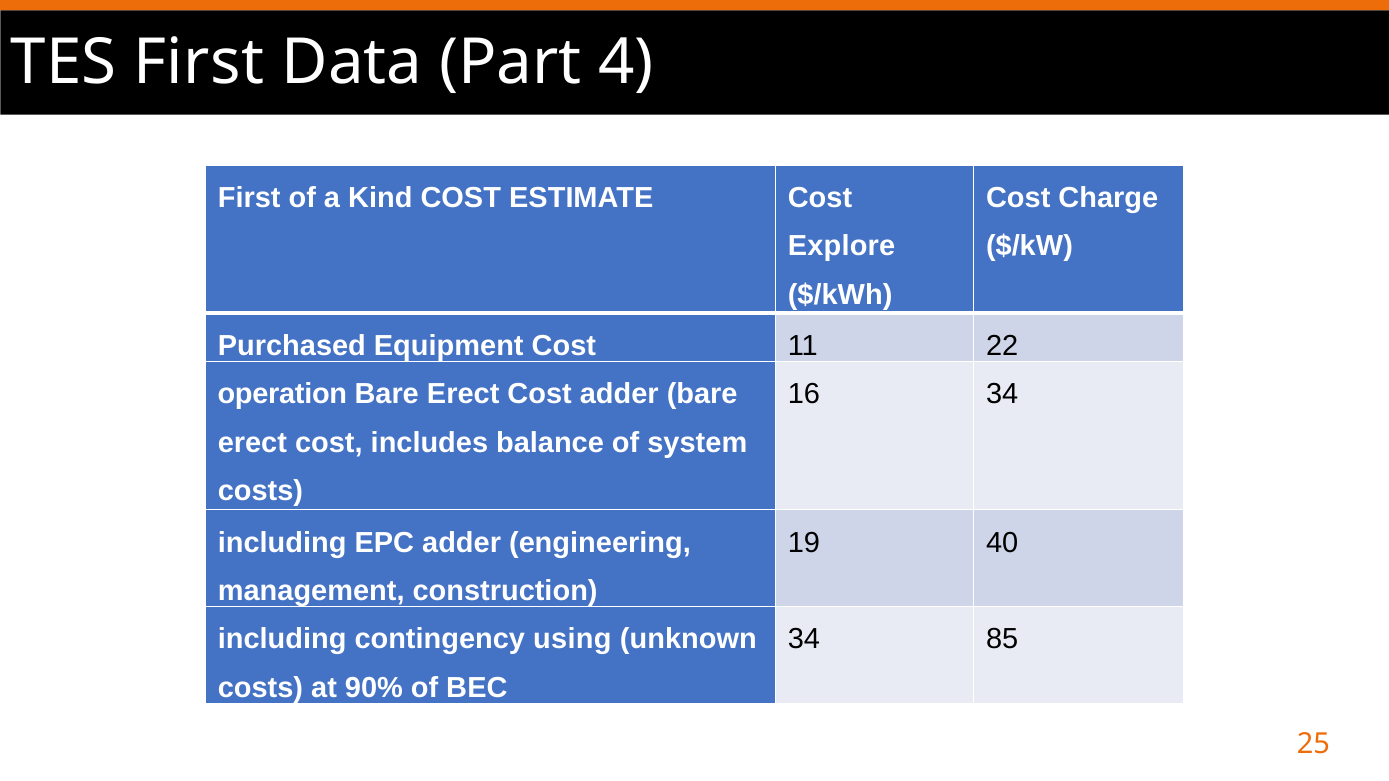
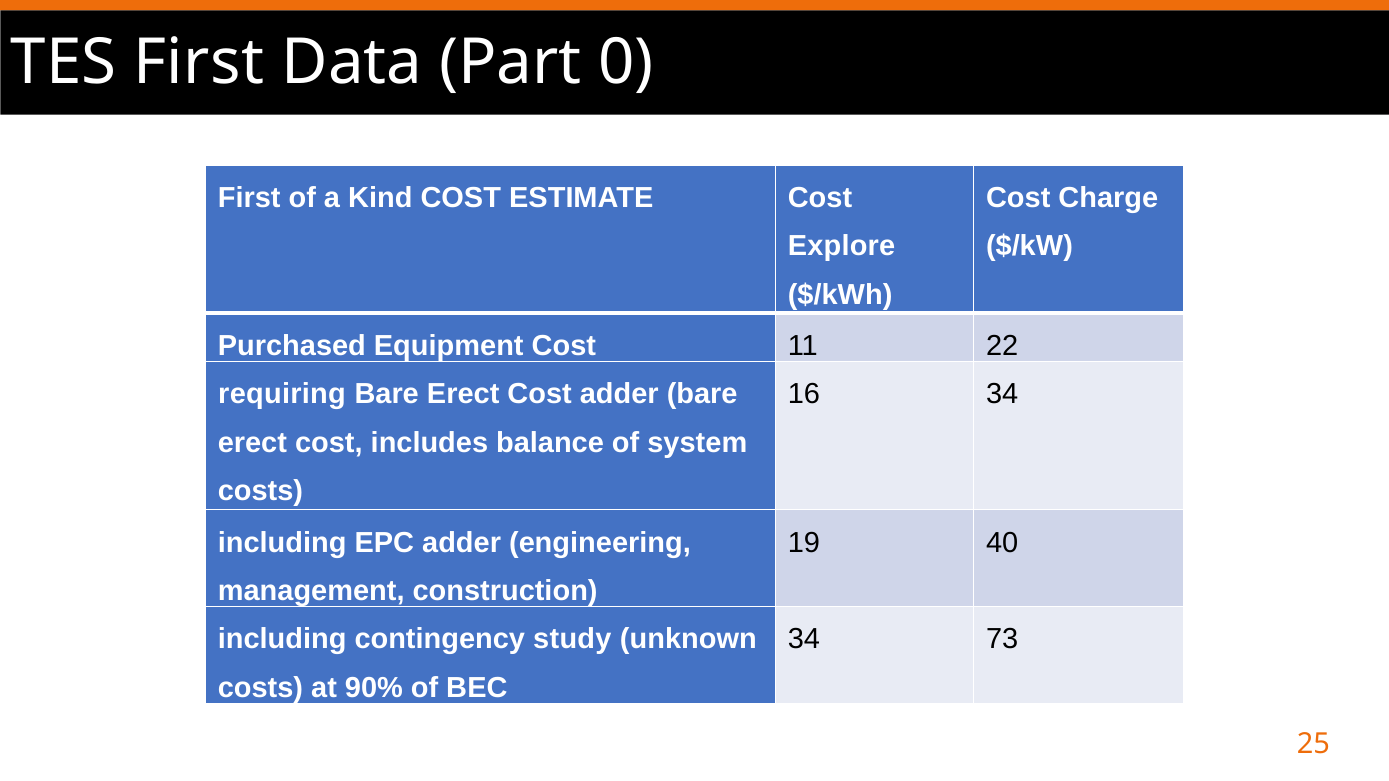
4: 4 -> 0 (626, 62)
operation: operation -> requiring (282, 395)
using: using -> study (572, 640)
85: 85 -> 73 (1002, 640)
